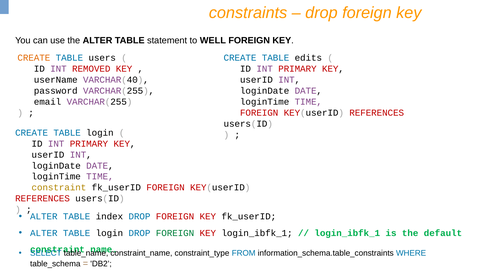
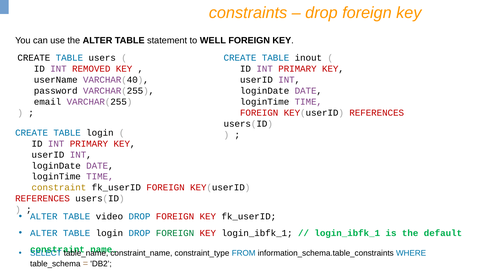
CREATE colour: orange -> black (34, 58)
edits: edits -> inout (308, 58)
index: index -> video (109, 216)
